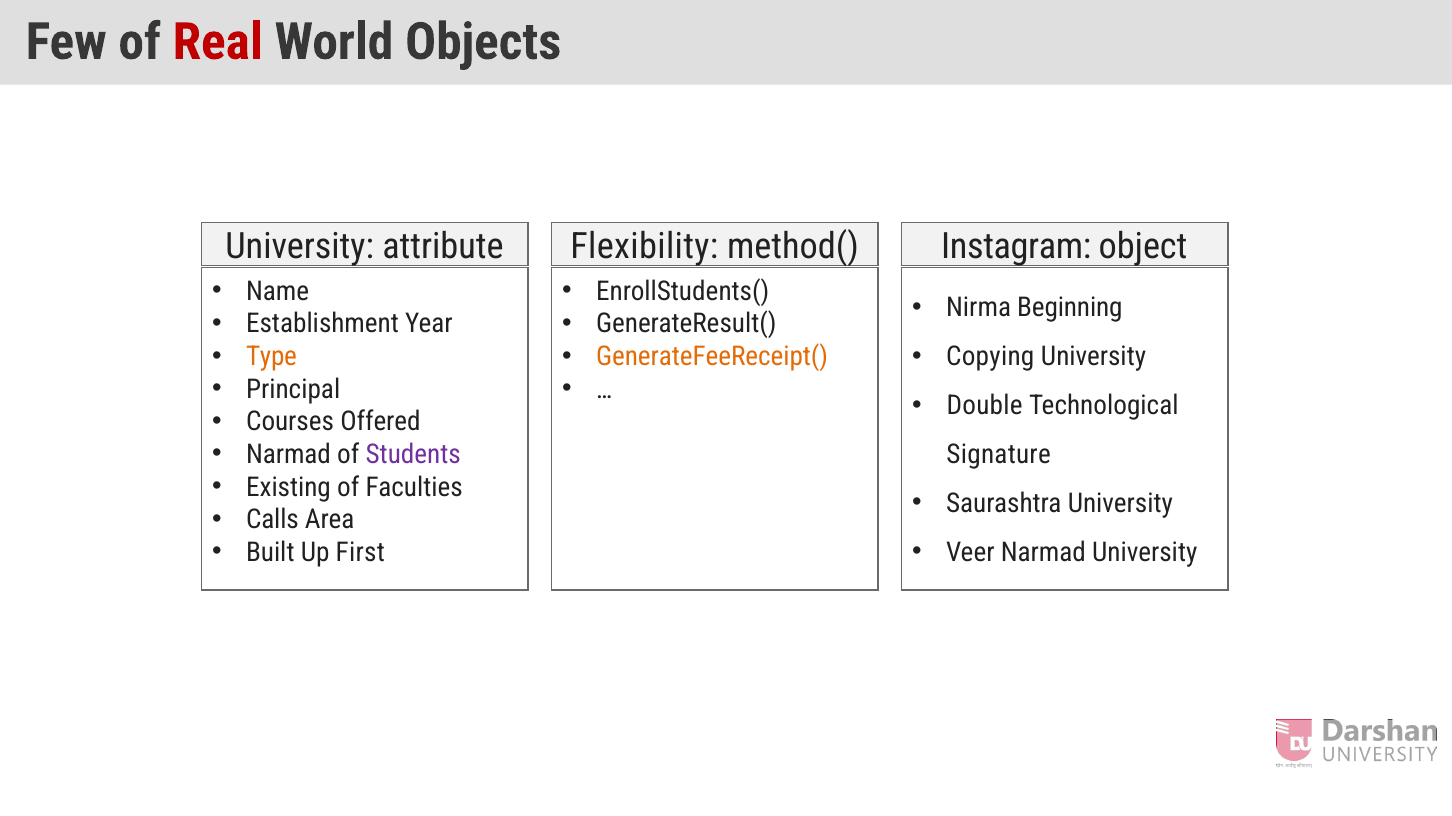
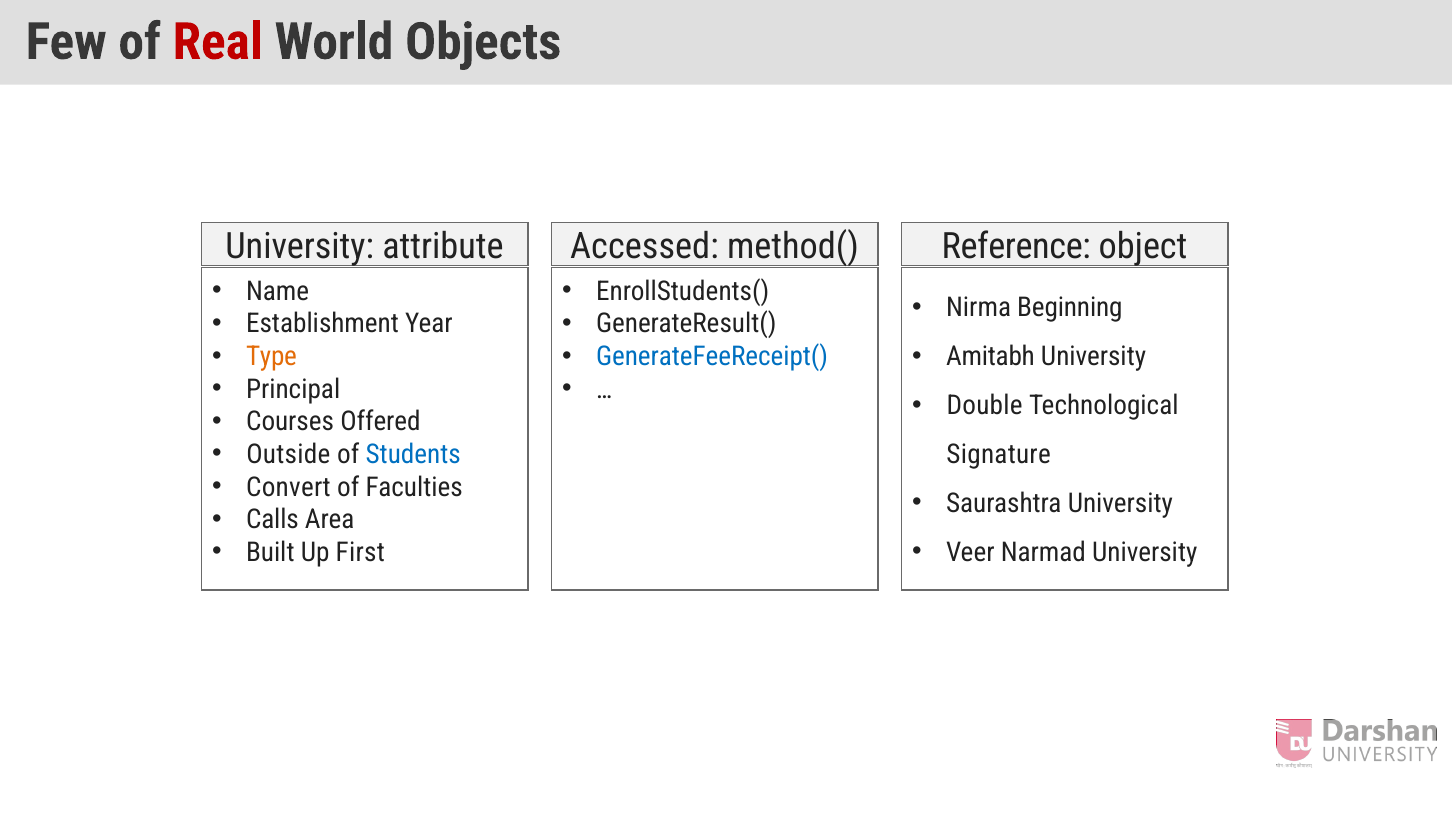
Flexibility: Flexibility -> Accessed (644, 247)
Instagram: Instagram -> Reference (1016, 247)
GenerateFeeReceipt( colour: orange -> blue (712, 357)
Copying: Copying -> Amitabh (991, 357)
Narmad: Narmad -> Outside (288, 455)
Students colour: purple -> blue (413, 455)
Existing: Existing -> Convert (288, 488)
